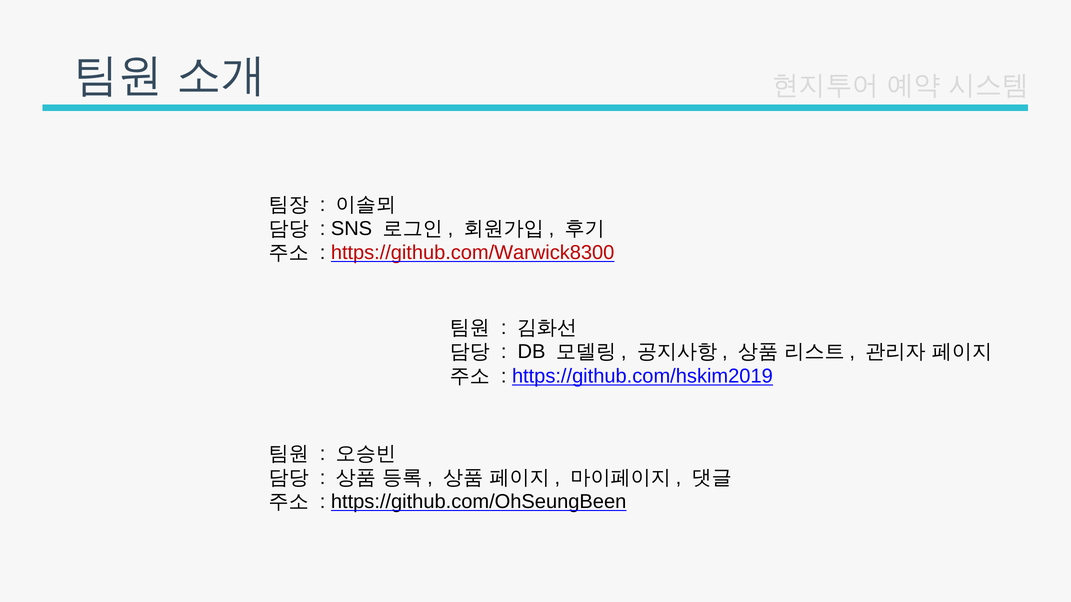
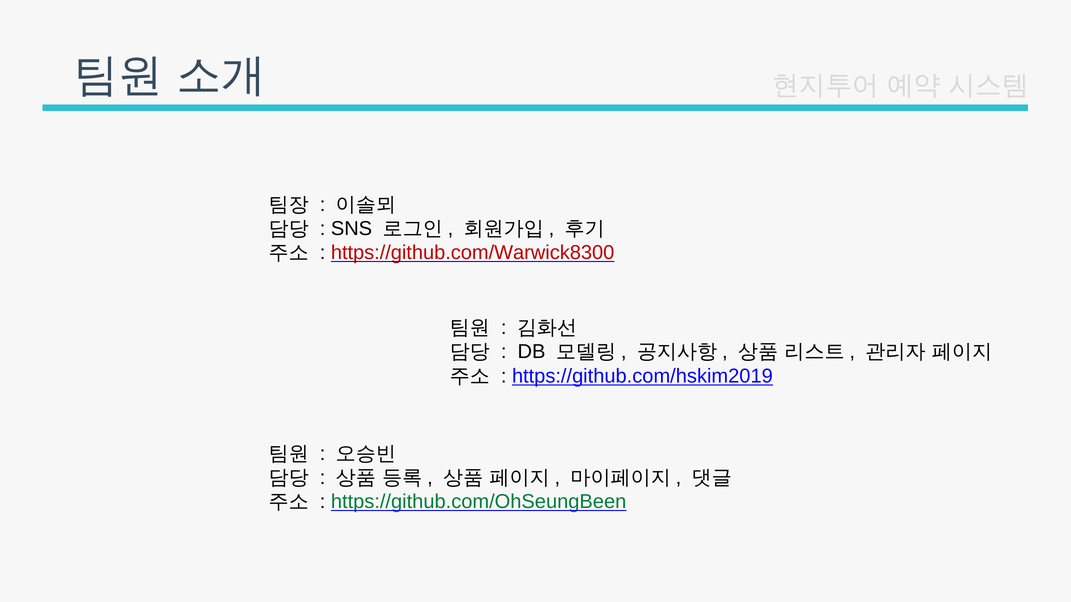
https://github.com/OhSeungBeen colour: black -> green (479, 502)
